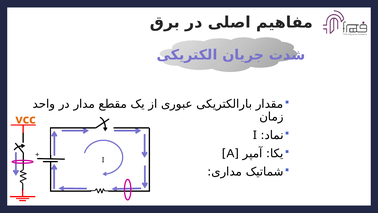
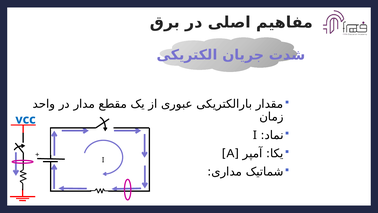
vcc colour: orange -> blue (26, 119)
